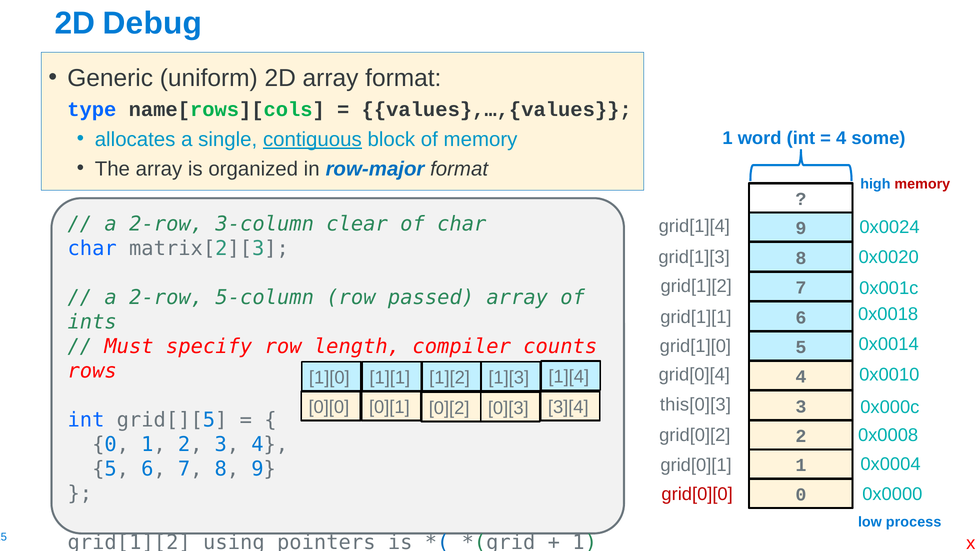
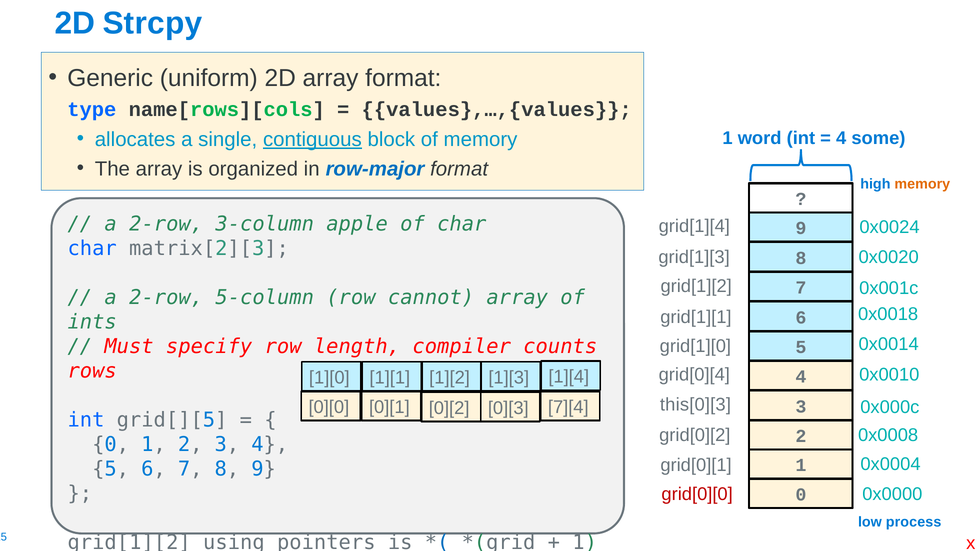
Debug: Debug -> Strcpy (152, 23)
memory colour: red -> orange (922, 184)
clear: clear -> apple (357, 224)
passed: passed -> cannot (431, 298)
3][4: 3][4 -> 7][4 (568, 407)
